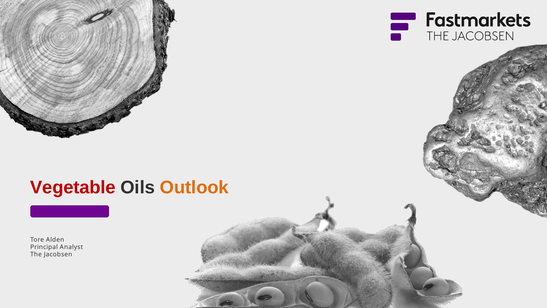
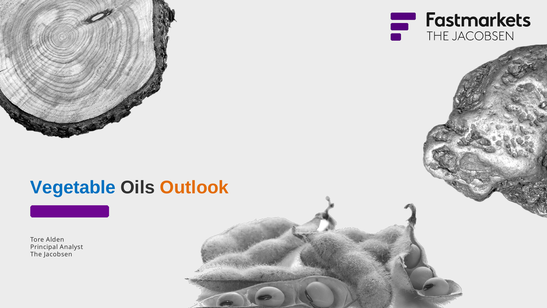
Vegetable colour: red -> blue (73, 187)
